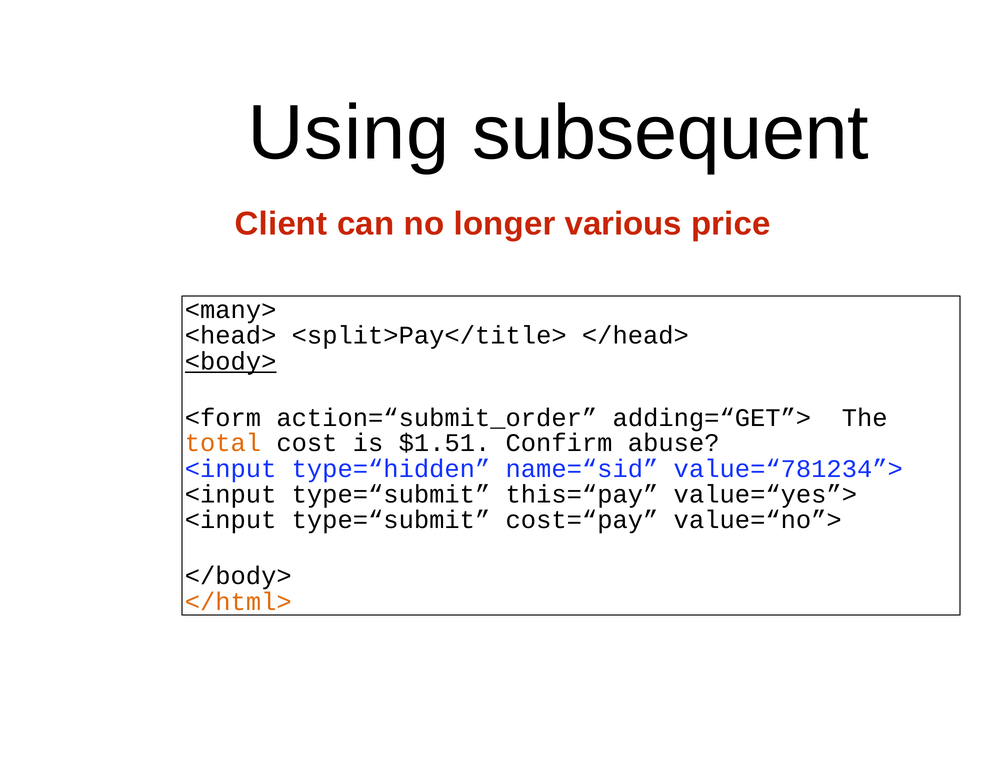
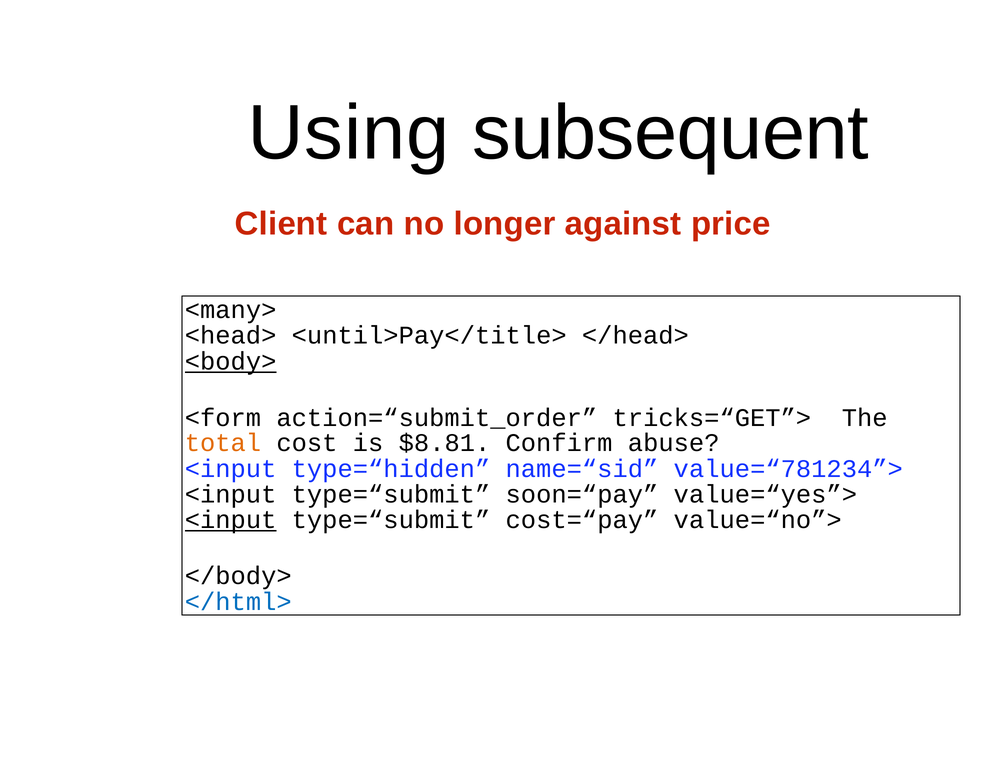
various: various -> against (623, 224)
<split>Pay</title>: <split>Pay</title> -> <until>Pay</title> (429, 336)
adding=“GET”>: adding=“GET”> -> tricks=“GET”> (712, 418)
$1.51: $1.51 -> $8.81 (445, 443)
this=“pay: this=“pay -> soon=“pay (582, 494)
<input underline: none -> present (231, 520)
</html> colour: orange -> blue (238, 602)
